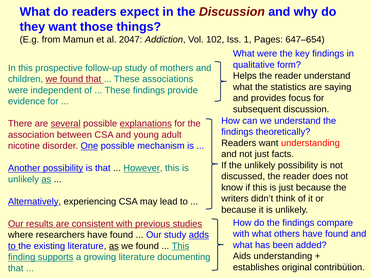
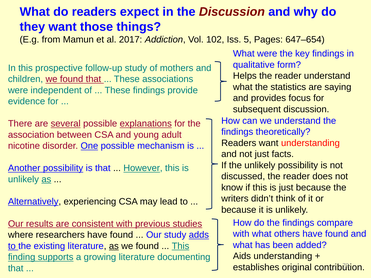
2047: 2047 -> 2017 (131, 40)
1: 1 -> 5 (248, 40)
